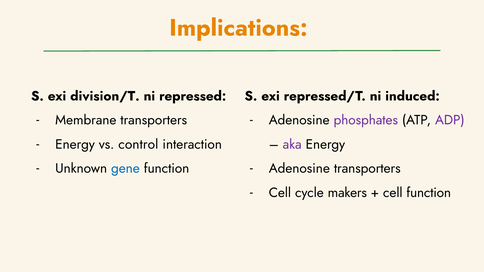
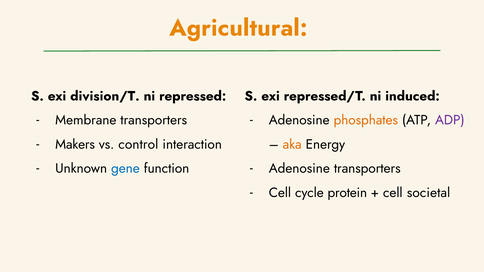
Implications: Implications -> Agricultural (238, 28)
phosphates colour: purple -> orange (366, 120)
Energy: Energy -> Makers (75, 145)
aka colour: purple -> orange (292, 144)
makers: makers -> protein (347, 193)
cell function: function -> societal (429, 193)
